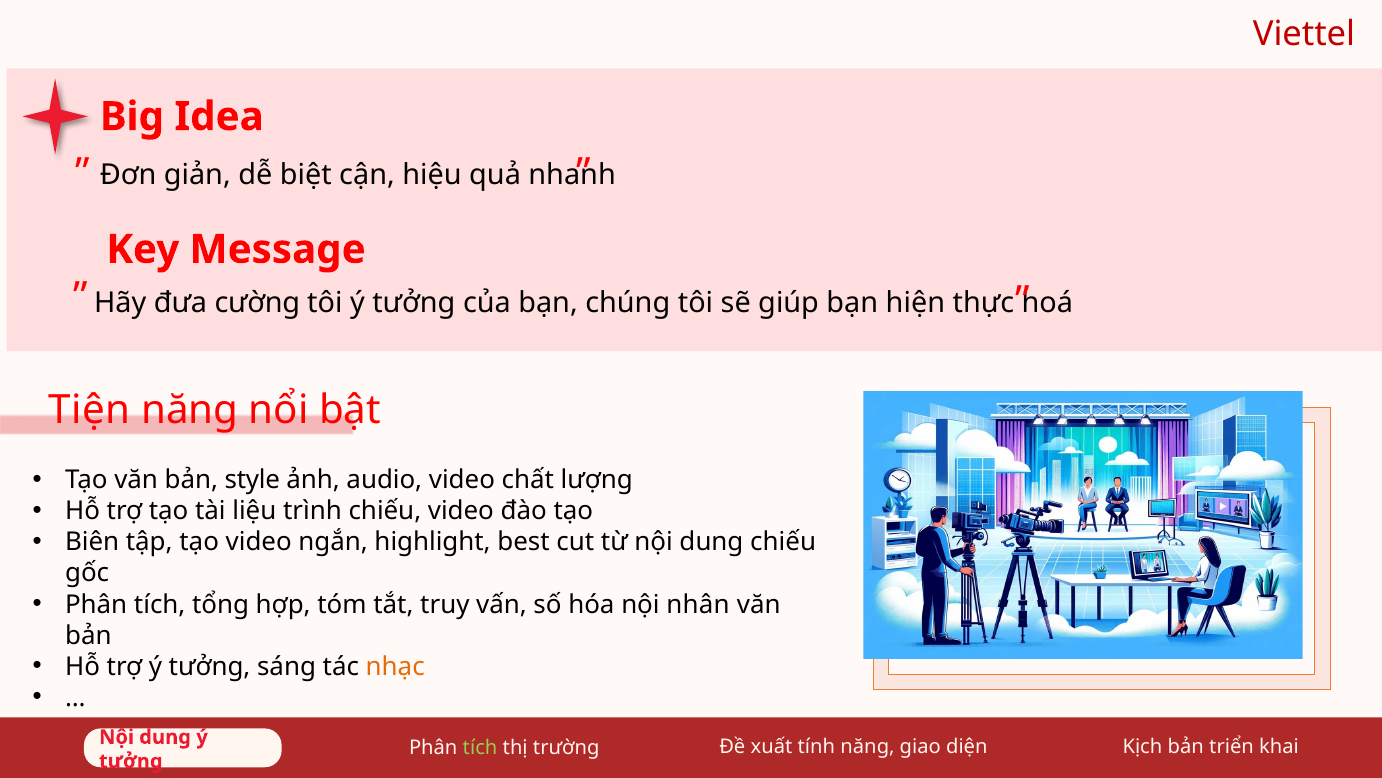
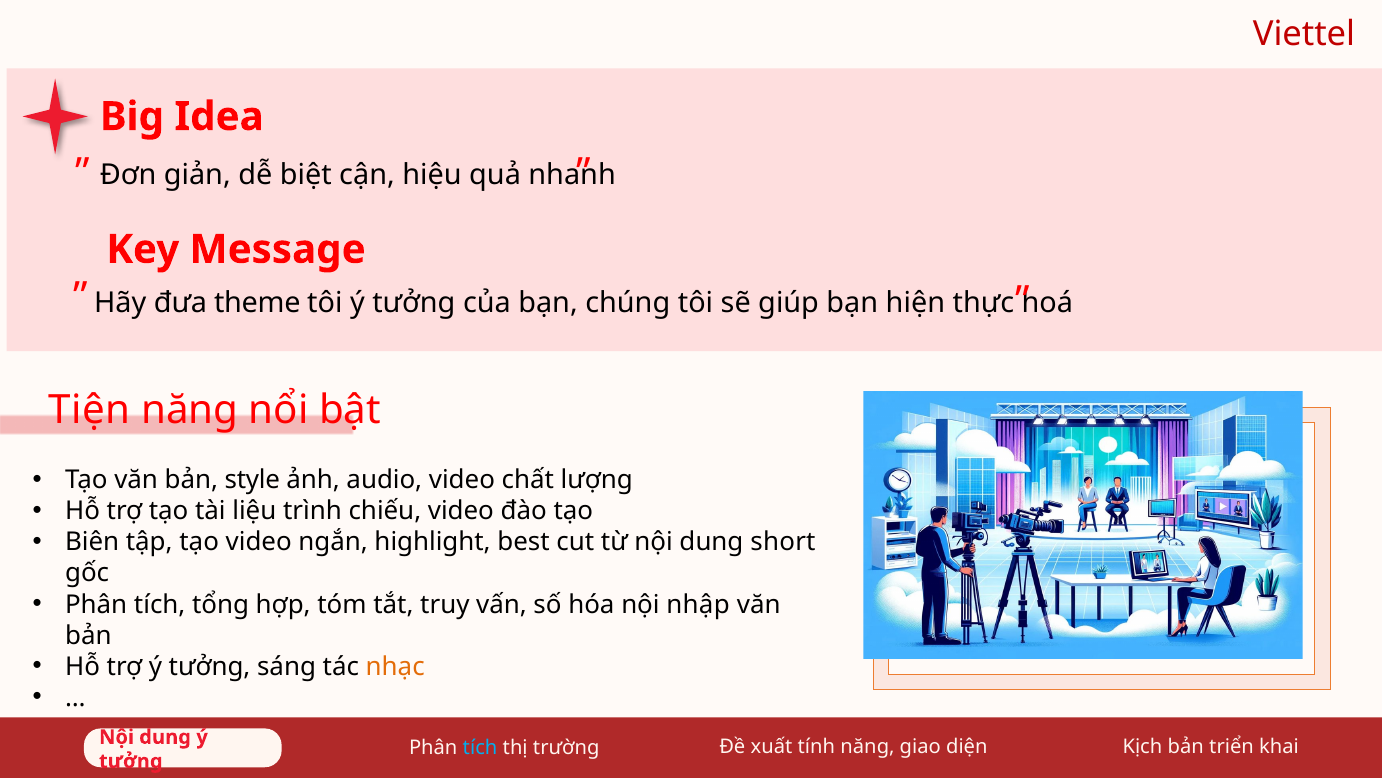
cường: cường -> theme (257, 303)
dung chiếu: chiếu -> short (783, 542)
nhân: nhân -> nhập (698, 604)
tích colour: light green -> light blue (480, 747)
